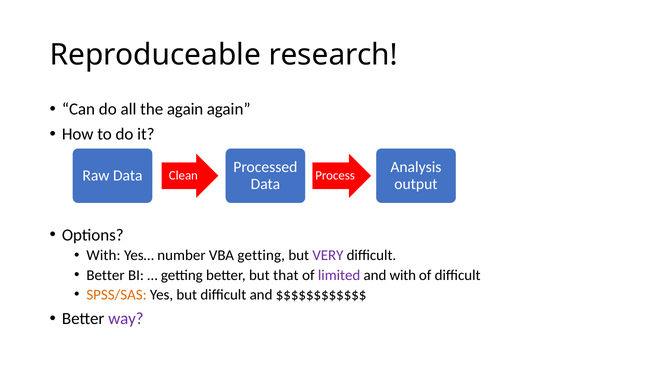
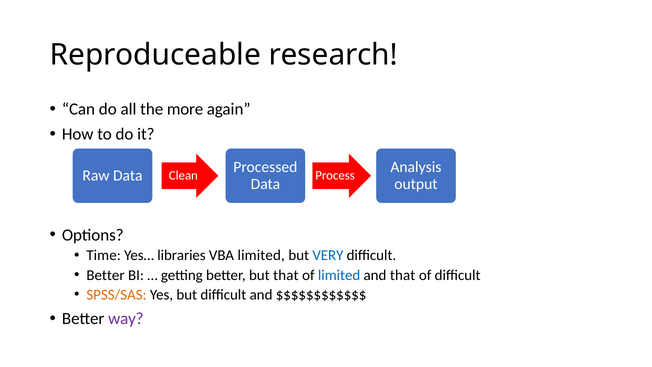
the again: again -> more (185, 109)
With: With -> Time (104, 255)
number: number -> libraries (181, 255)
VBA getting: getting -> limited (261, 255)
VERY colour: purple -> blue (328, 255)
limited colour: purple -> blue (339, 275)
and with: with -> that (403, 275)
